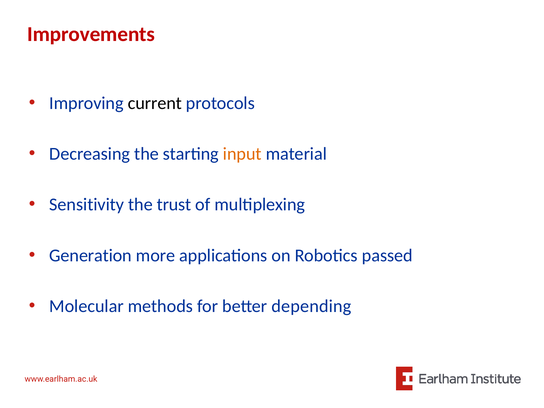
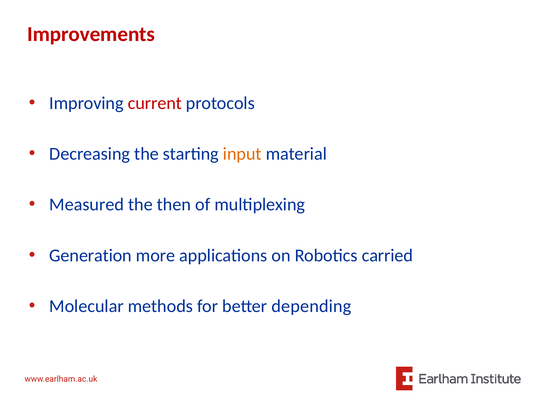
current colour: black -> red (155, 103)
Sensitivity: Sensitivity -> Measured (87, 205)
trust: trust -> then (174, 205)
passed: passed -> carried (387, 255)
